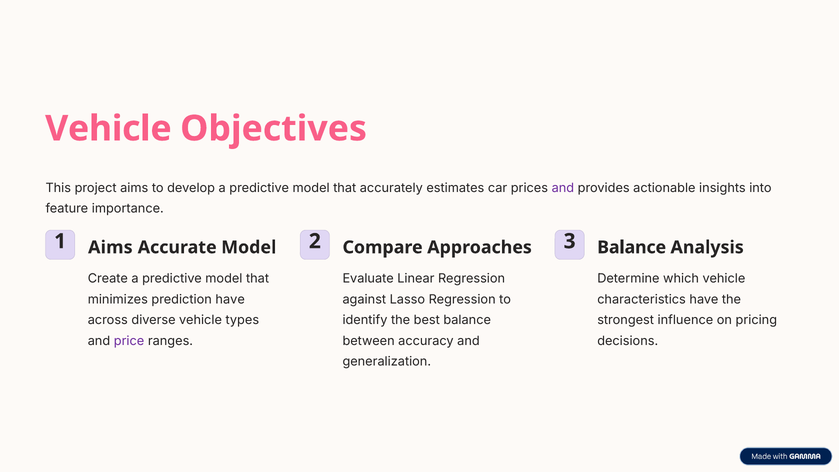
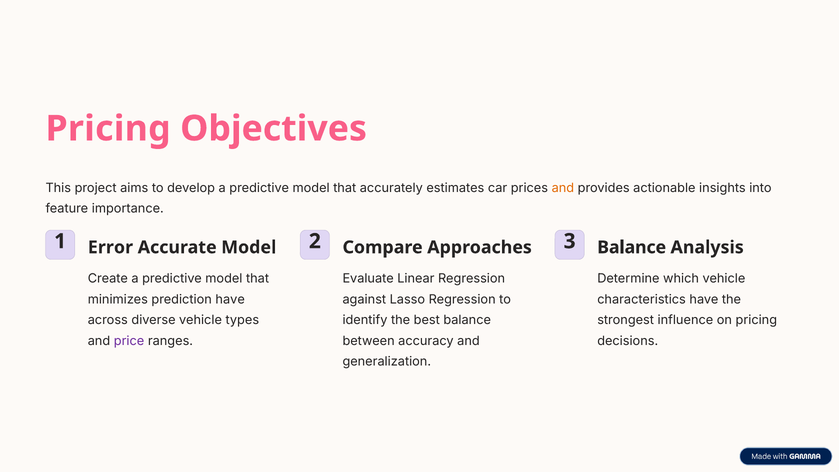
Vehicle: Vehicle -> Pricing (108, 129)
and colour: purple -> orange (563, 188)
1 Aims: Aims -> Error (110, 247)
